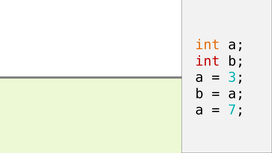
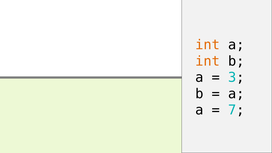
int colour: red -> orange (208, 61)
